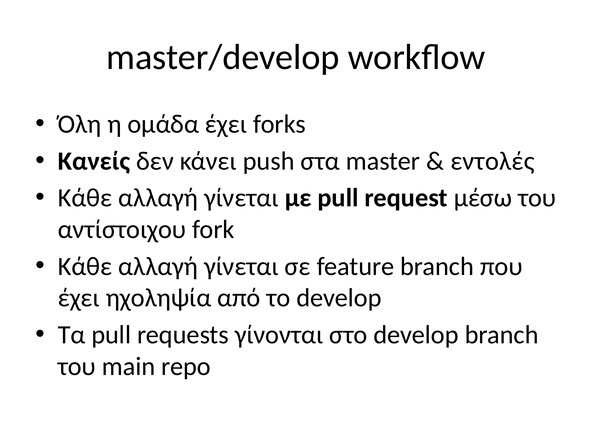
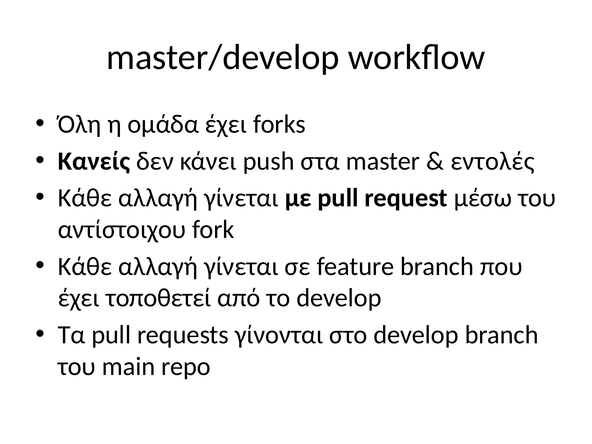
ηχοληψία: ηχοληψία -> τοποθετεί (159, 298)
